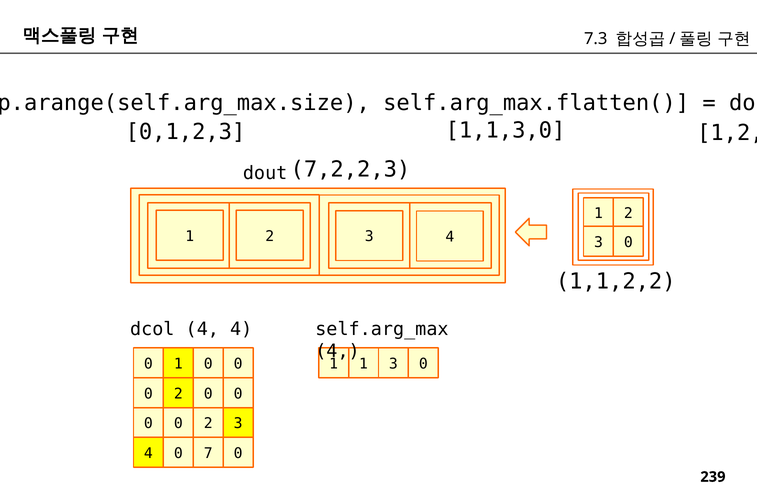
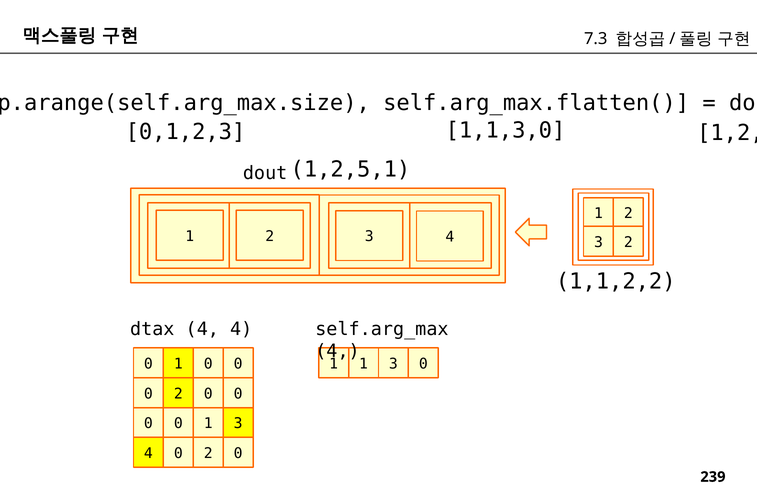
7,2,2,3: 7,2,2,3 -> 1,2,5,1 (350, 170)
0: 0 -> 2 (628, 242)
dcol: dcol -> dtax (152, 329)
0 0 2: 2 -> 1 (208, 424)
7: 7 -> 2 (208, 454)
